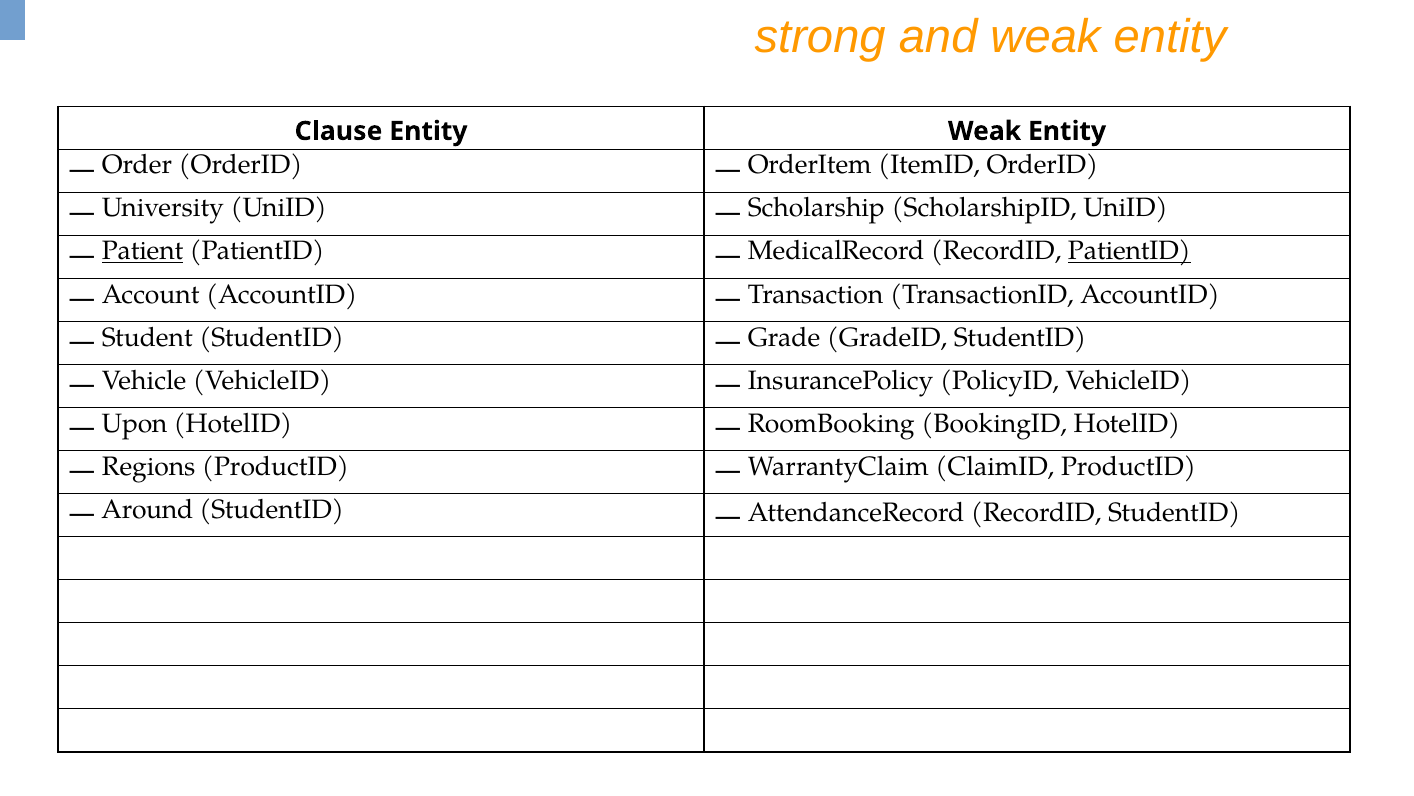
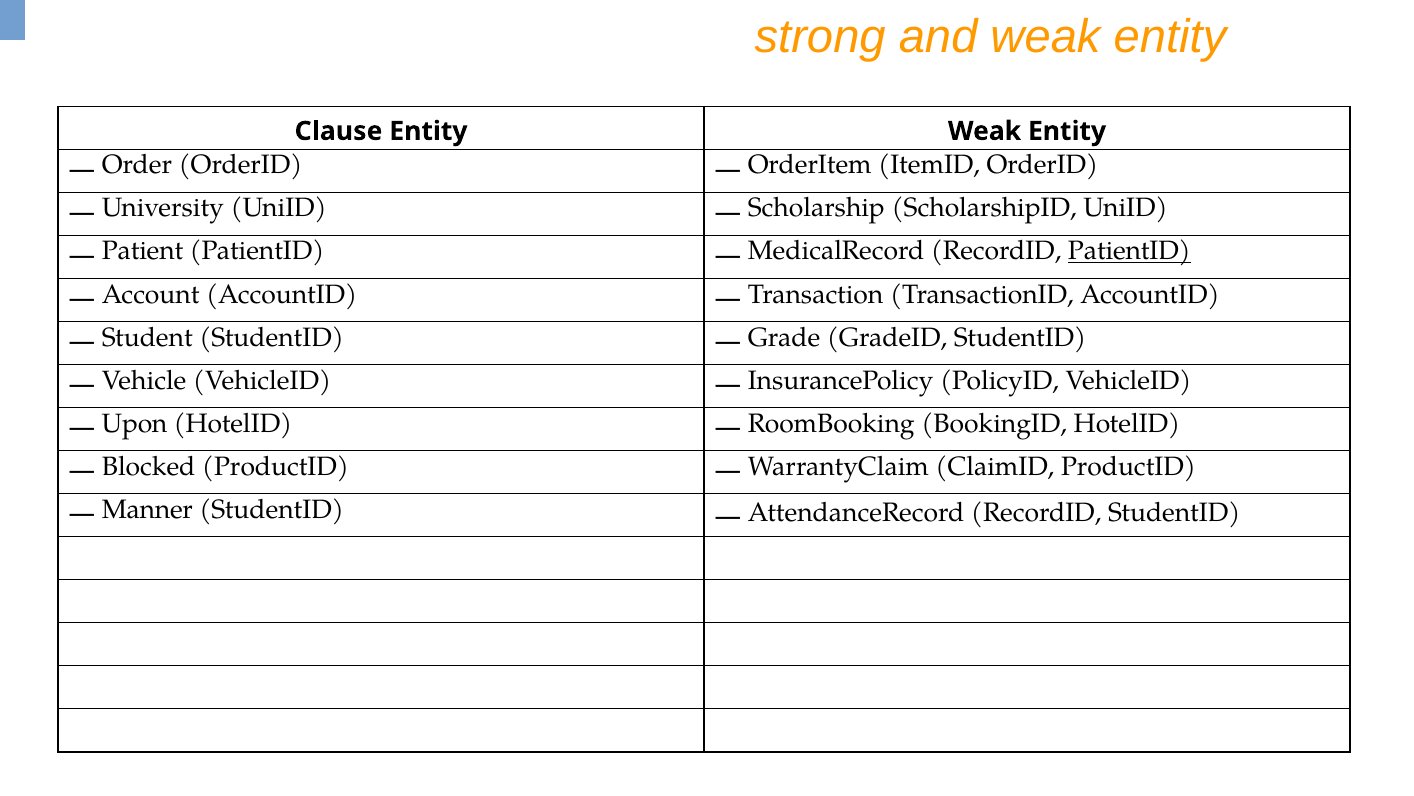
Patient underline: present -> none (143, 251)
Regions: Regions -> Blocked (149, 466)
Around: Around -> Manner (147, 509)
